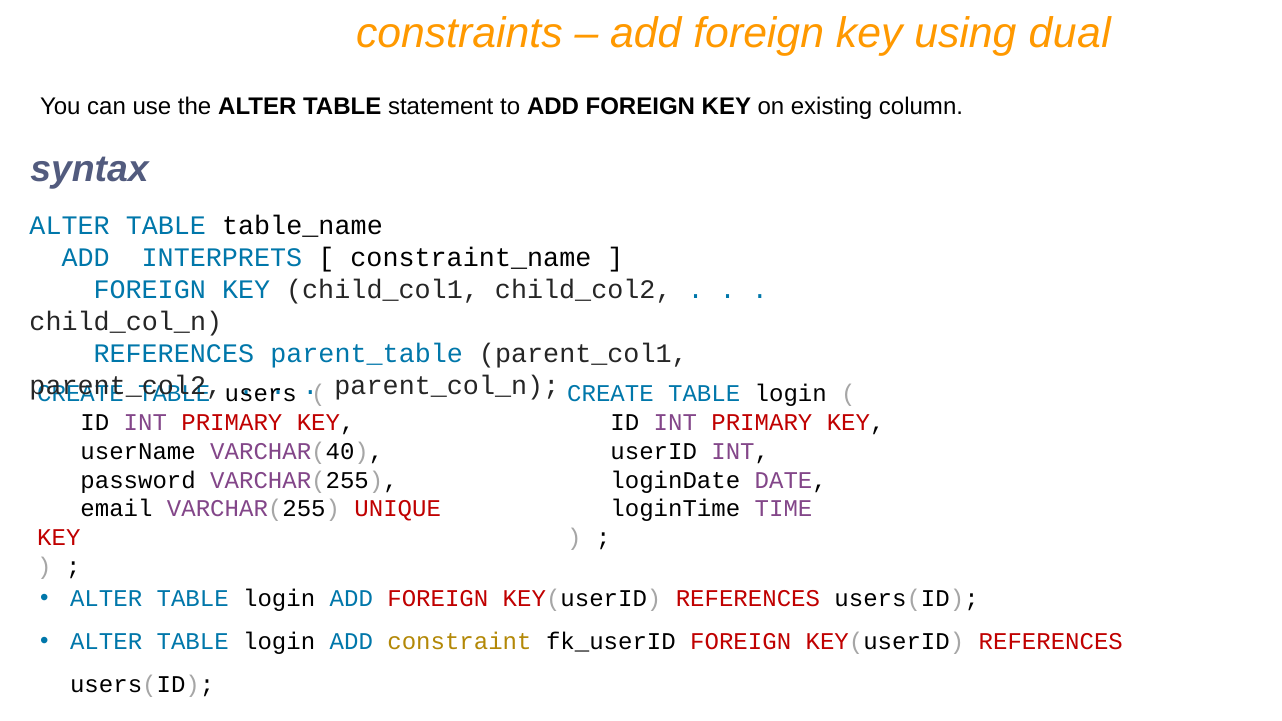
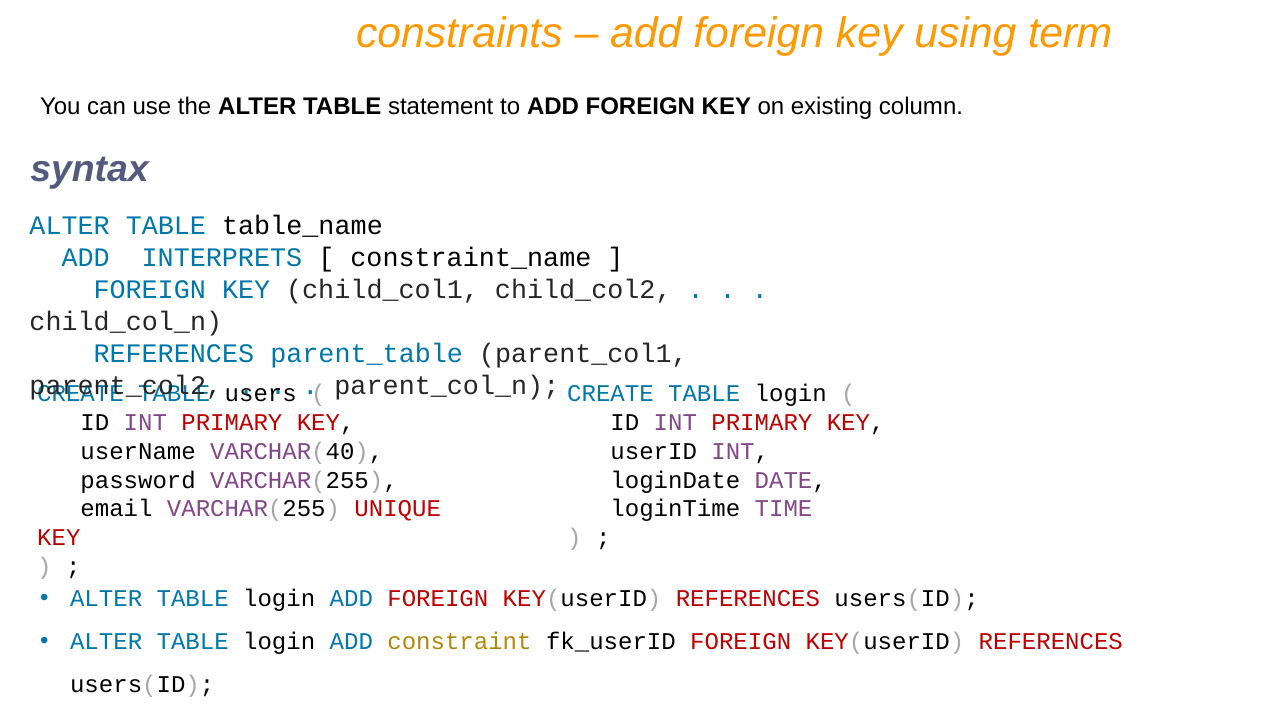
dual: dual -> term (1070, 33)
